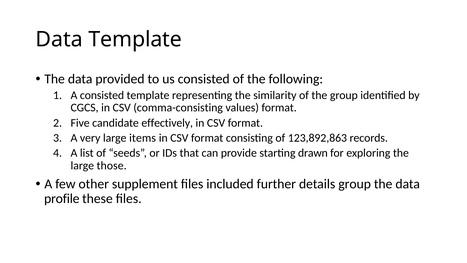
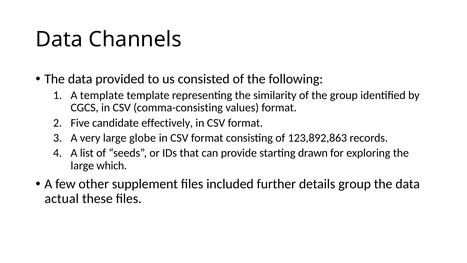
Data Template: Template -> Channels (135, 39)
A consisted: consisted -> template (102, 95)
items: items -> globe (143, 138)
those: those -> which (112, 165)
profile: profile -> actual (62, 199)
